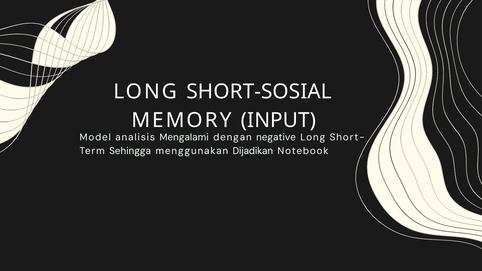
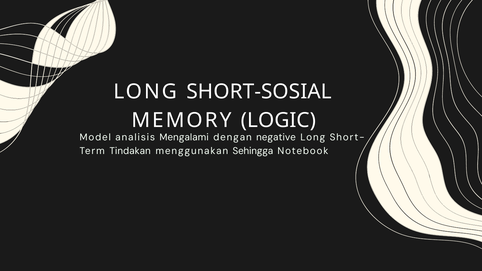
INPUT: INPUT -> LOGIC (278, 120)
Sehingga: Sehingga -> Tindakan (130, 151)
Dijadikan: Dijadikan -> Sehingga (253, 151)
